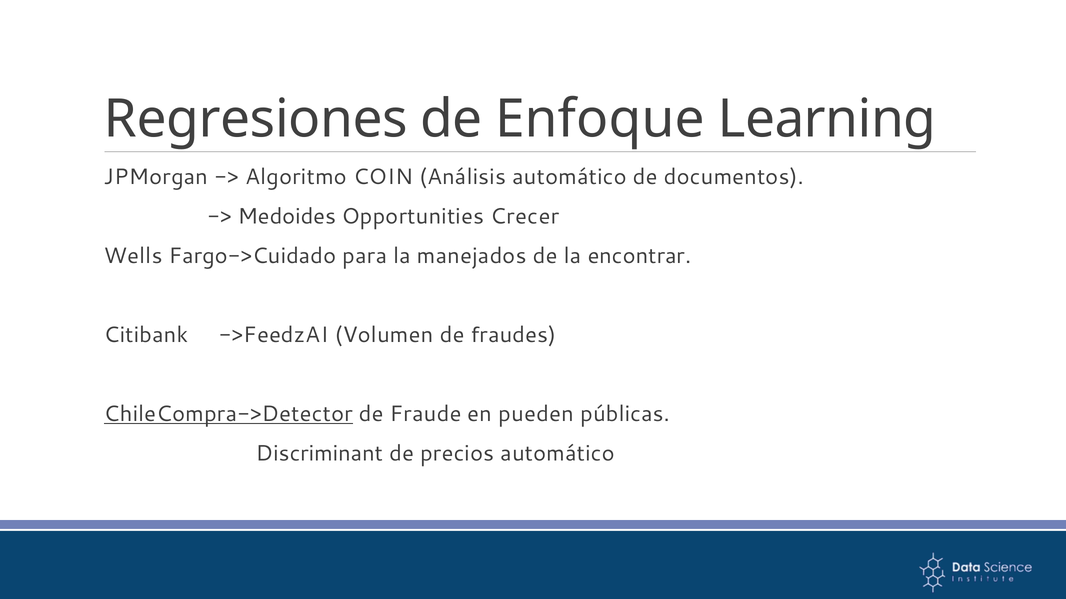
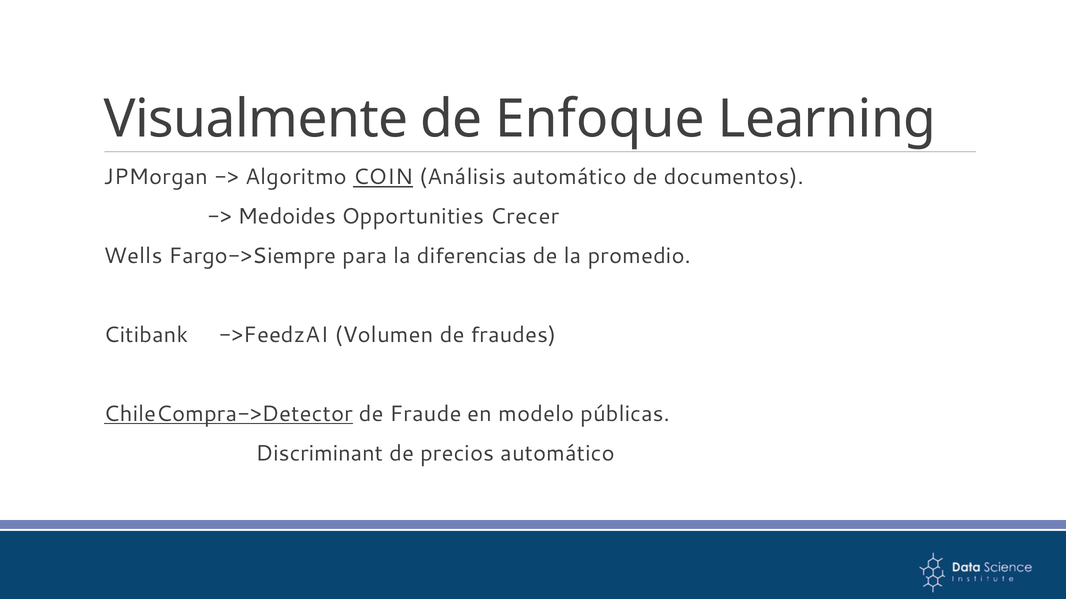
Regresiones: Regresiones -> Visualmente (256, 119)
COIN underline: none -> present (383, 177)
Fargo->Cuidado: Fargo->Cuidado -> Fargo->Siempre (252, 256)
manejados: manejados -> diferencias (472, 256)
encontrar: encontrar -> promedio (639, 256)
pueden: pueden -> modelo (536, 414)
